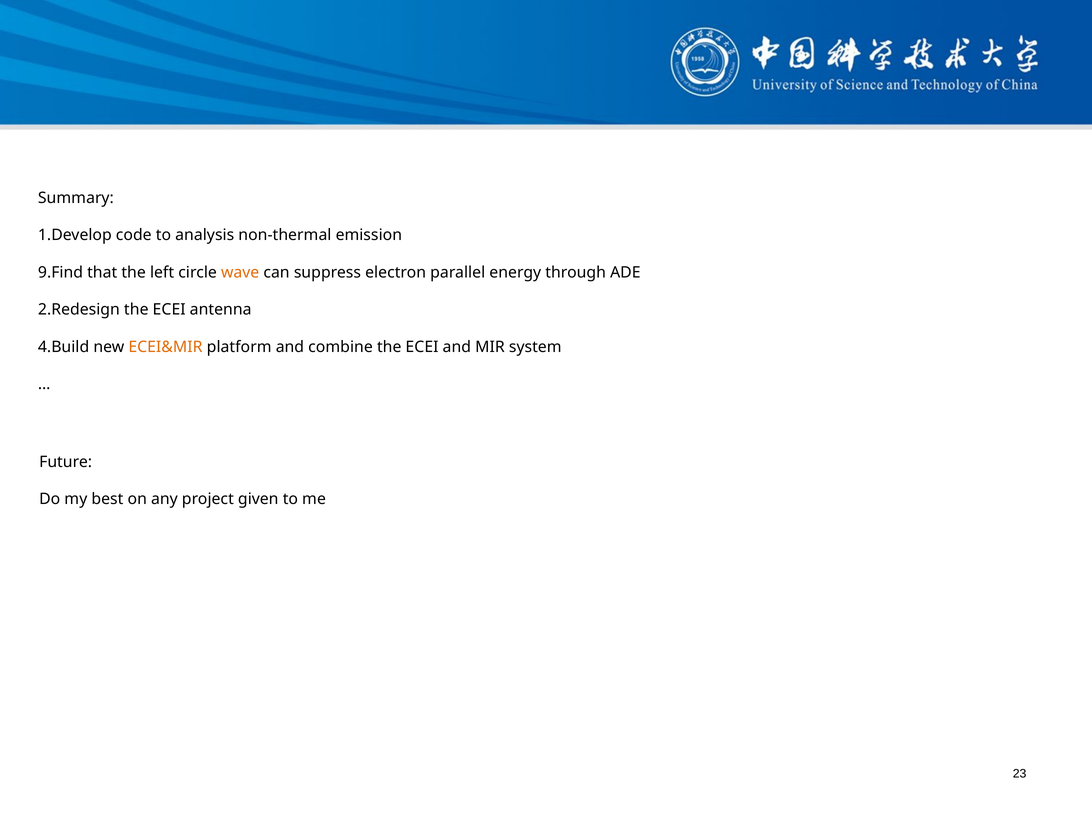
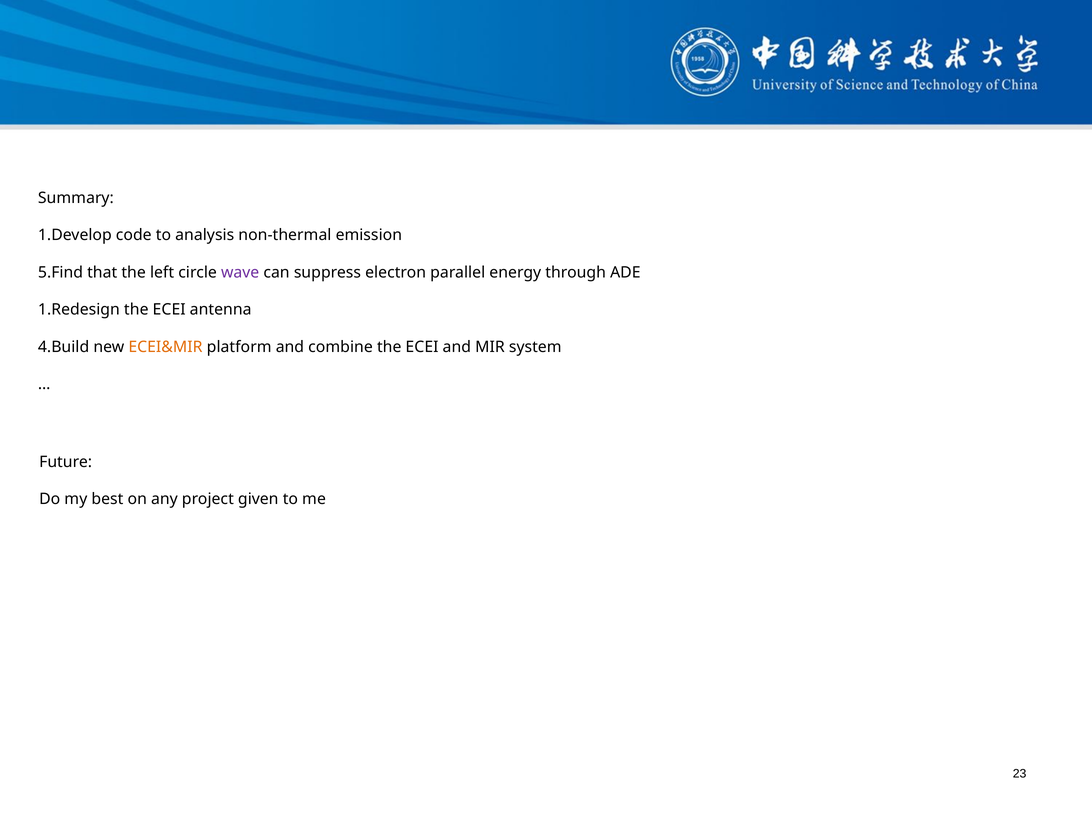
9.Find: 9.Find -> 5.Find (61, 272)
wave colour: orange -> purple (240, 272)
2.Redesign: 2.Redesign -> 1.Redesign (79, 310)
